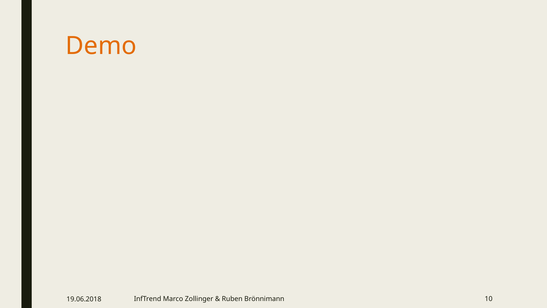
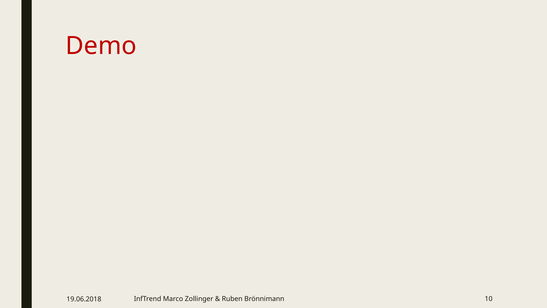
Demo colour: orange -> red (101, 46)
